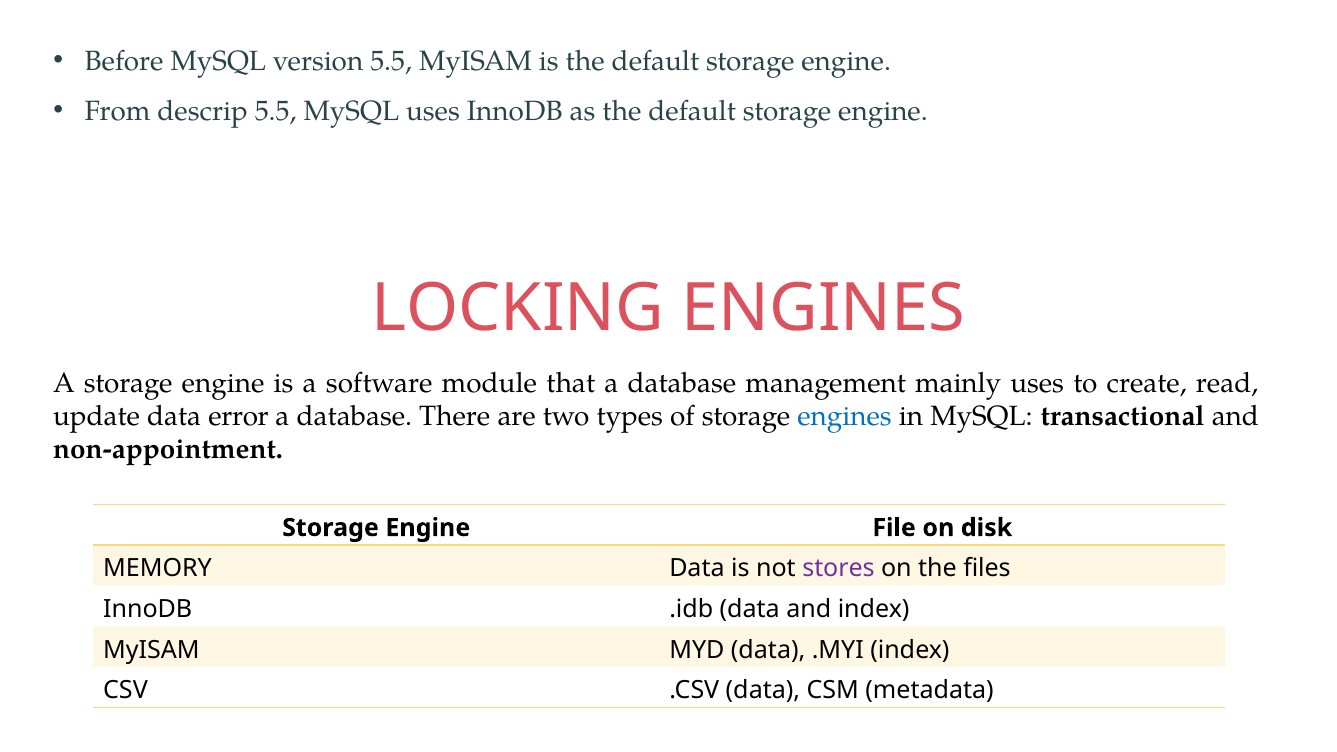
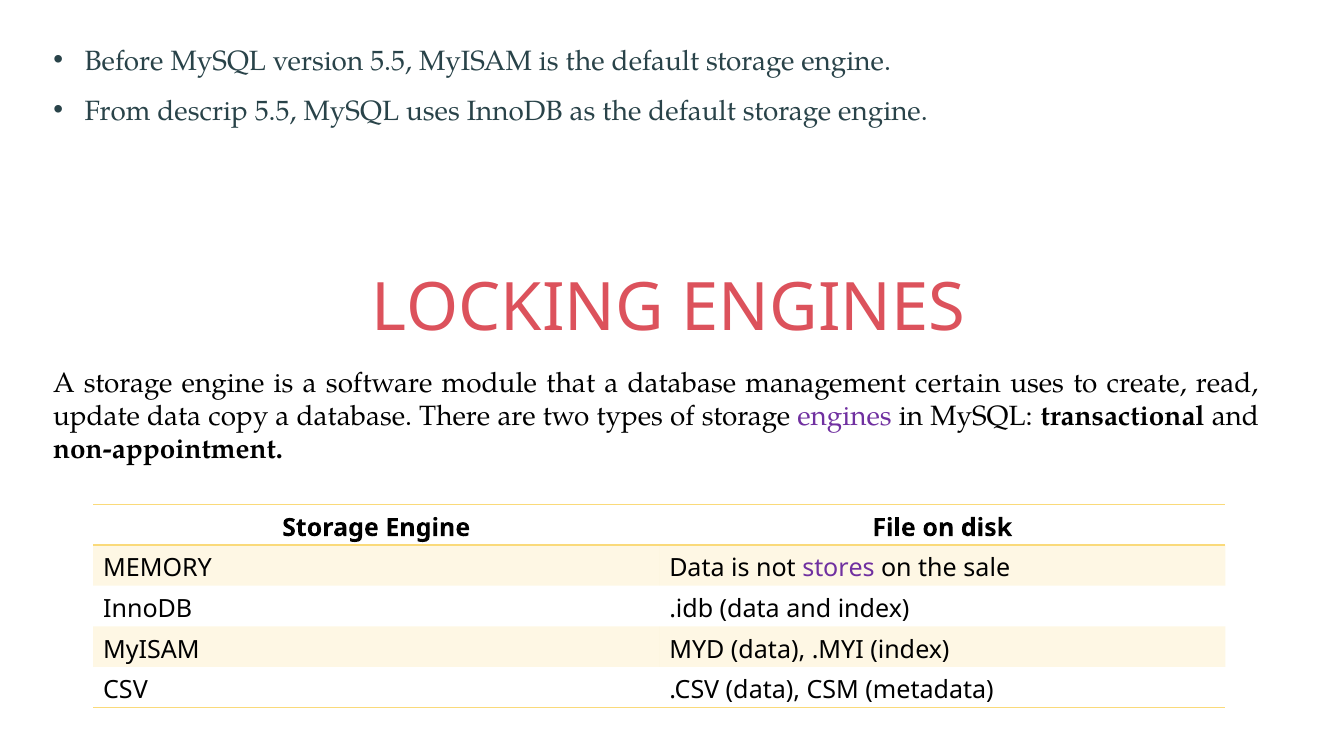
mainly: mainly -> certain (958, 383)
error: error -> copy (238, 416)
engines colour: blue -> purple (844, 416)
files: files -> sale (987, 568)
